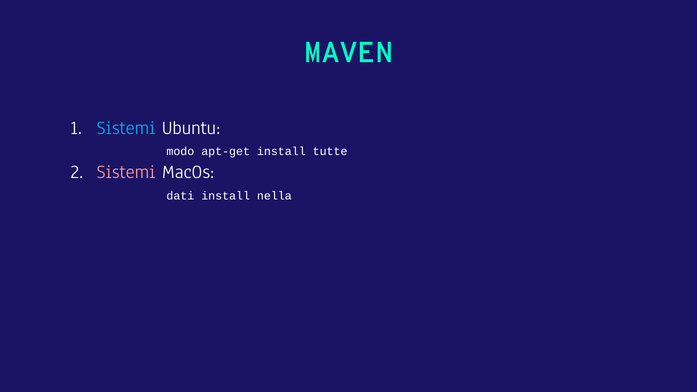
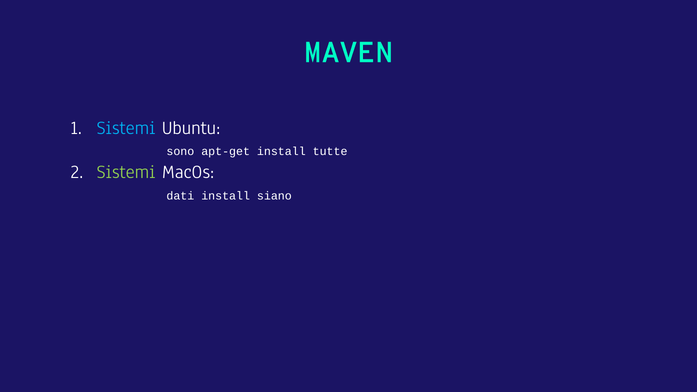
modo: modo -> sono (180, 152)
Sistemi colour: pink -> light green (126, 172)
nella: nella -> siano (274, 196)
